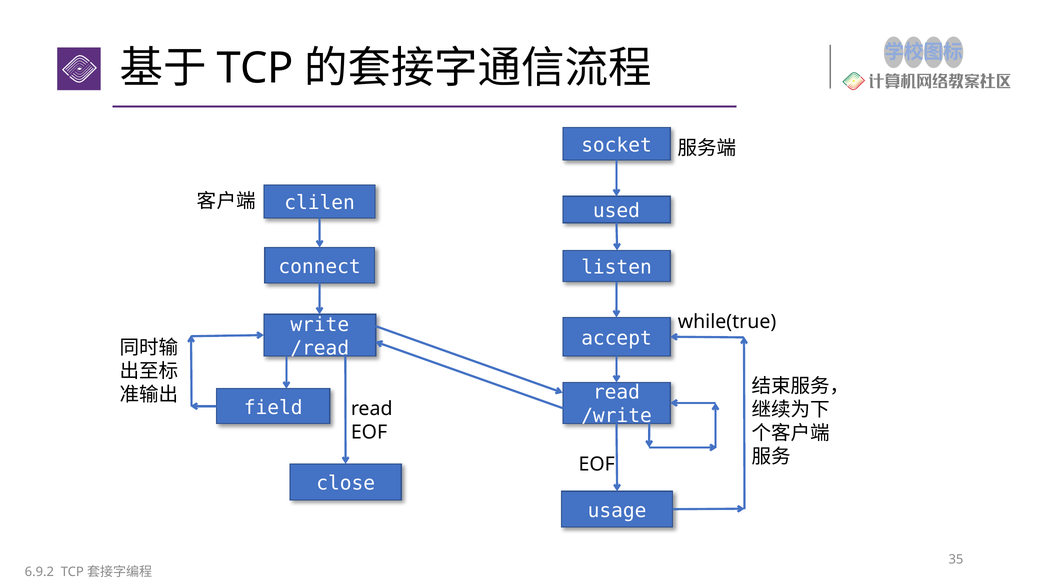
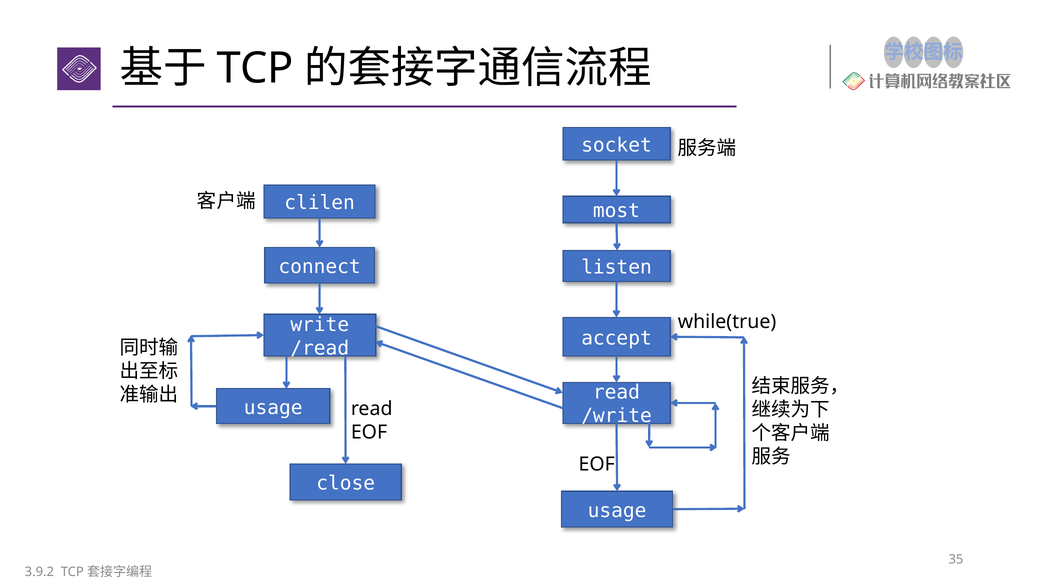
used: used -> most (616, 211)
field: field -> usage (273, 407)
6.9.2: 6.9.2 -> 3.9.2 (39, 572)
